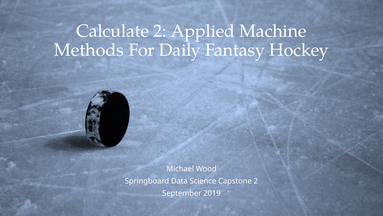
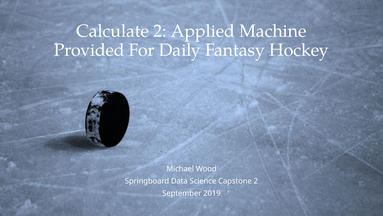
Methods: Methods -> Provided (89, 50)
